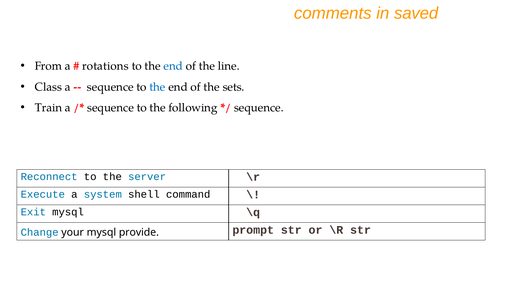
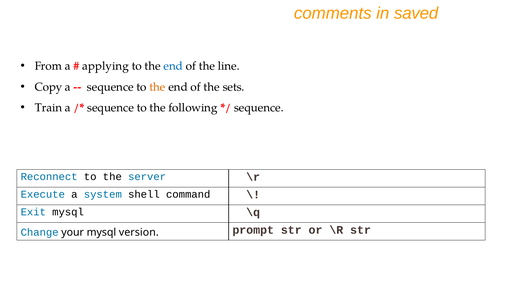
rotations: rotations -> applying (105, 66)
Class: Class -> Copy (48, 87)
the colour: blue -> orange (157, 87)
provide: provide -> version (139, 232)
